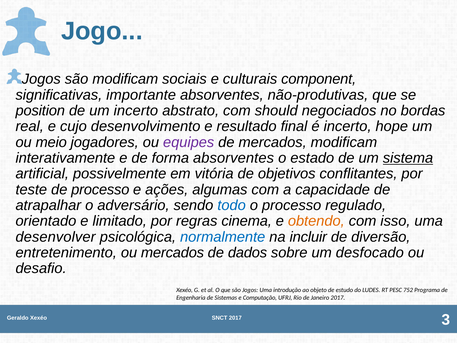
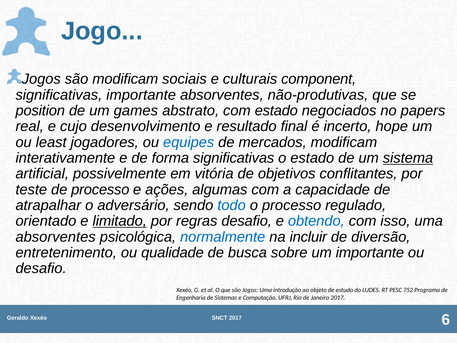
um incerto: incerto -> games (136, 111)
com should: should -> estado (276, 111)
bordas: bordas -> papers (423, 111)
meio: meio -> least (51, 142)
equipes colour: purple -> blue (189, 142)
forma absorventes: absorventes -> significativas (234, 158)
limitado underline: none -> present (120, 221)
regras cinema: cinema -> desafio (247, 221)
obtendo colour: orange -> blue (316, 221)
desenvolver: desenvolver -> absorventes (56, 237)
ou mercados: mercados -> qualidade (172, 252)
dados: dados -> busca (247, 252)
um desfocado: desfocado -> importante (370, 252)
3: 3 -> 6 (446, 319)
